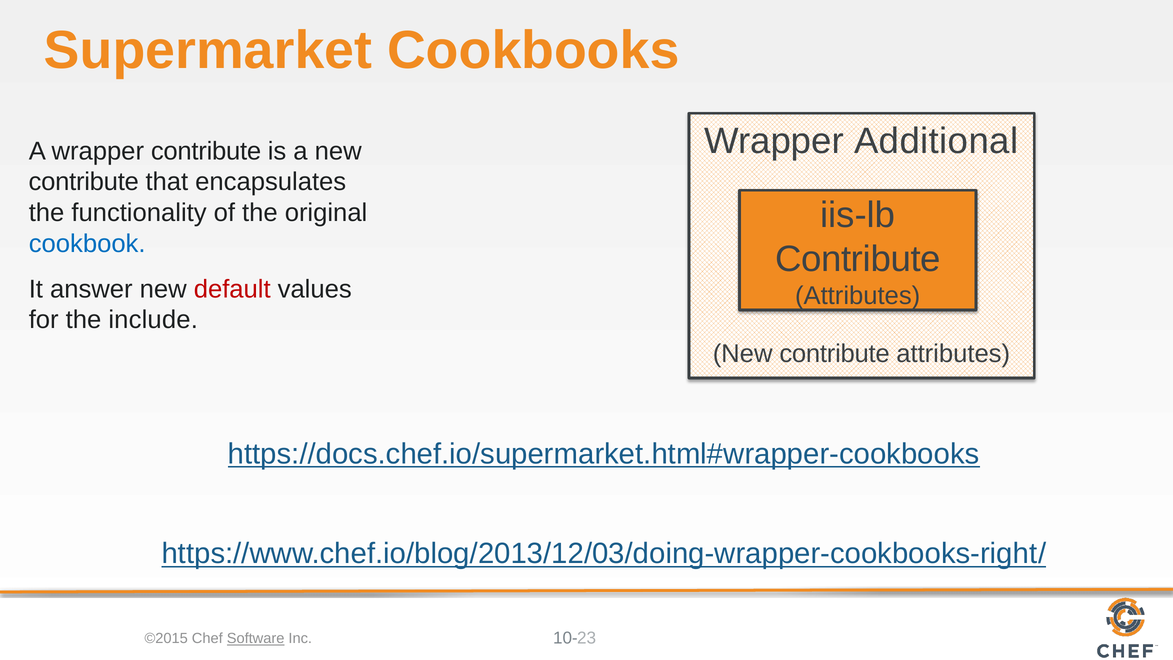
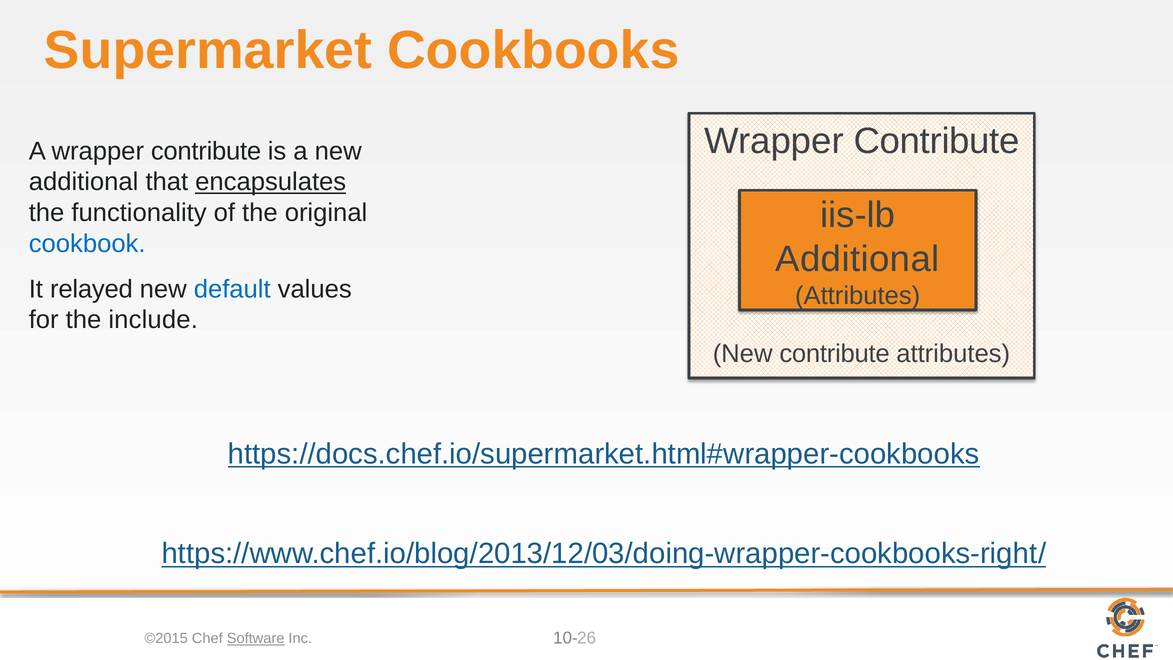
Additional: Additional -> Contribute (937, 141)
contribute: contribute -> additional (84, 182)
encapsulates underline: none -> present (271, 182)
Contribute: Contribute -> Additional (858, 259)
answer: answer -> relayed (91, 289)
default colour: red -> blue (232, 289)
23: 23 -> 26 (587, 638)
